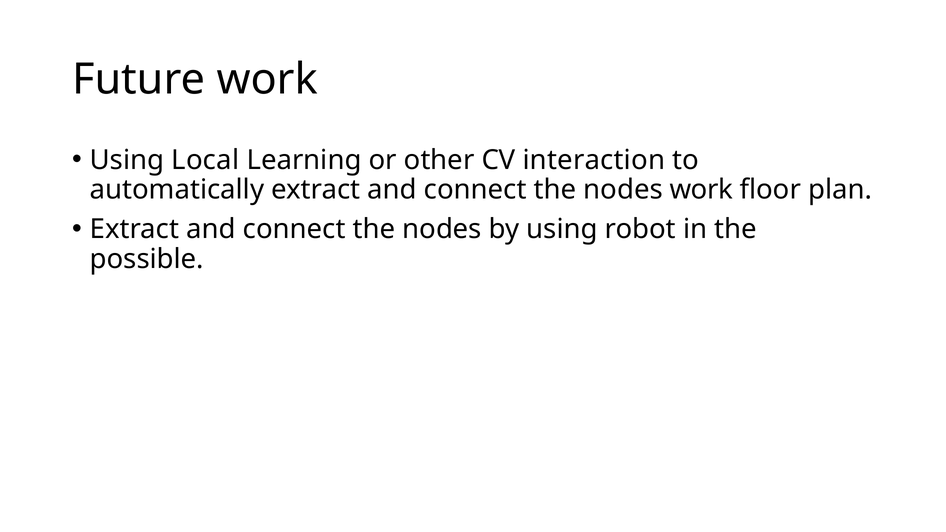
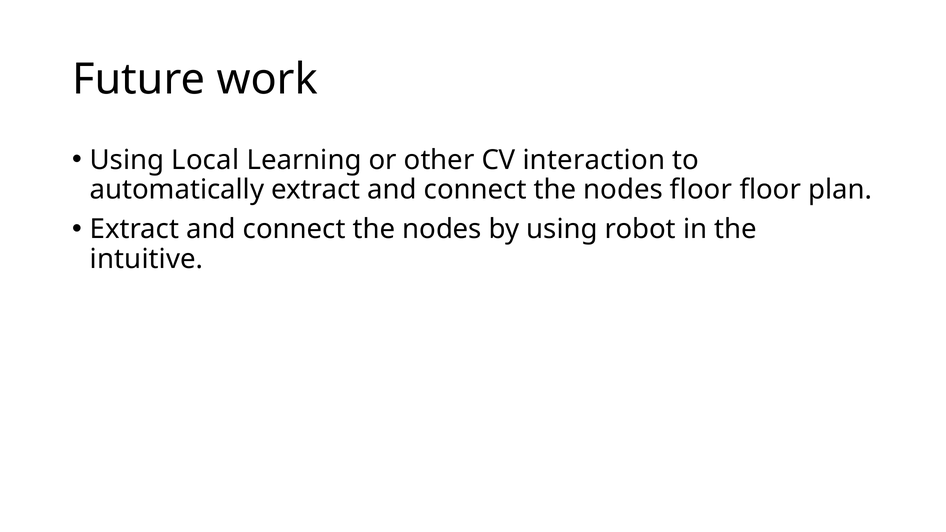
nodes work: work -> floor (701, 190)
possible: possible -> intuitive (147, 259)
